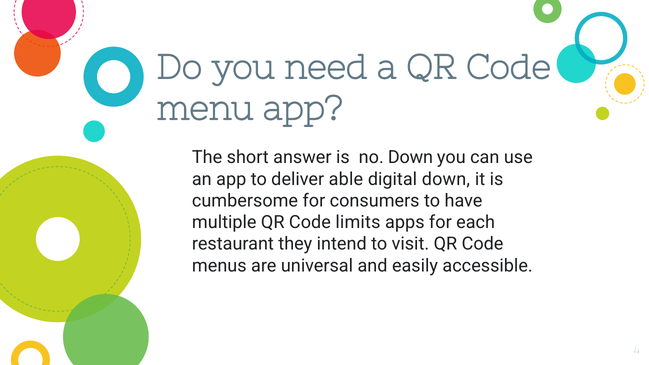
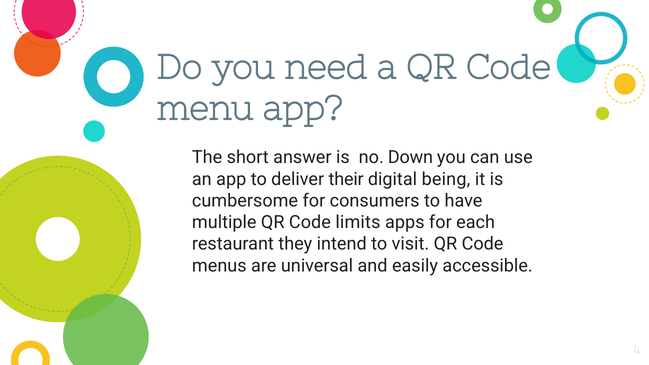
able: able -> their (346, 179)
digital down: down -> being (446, 179)
